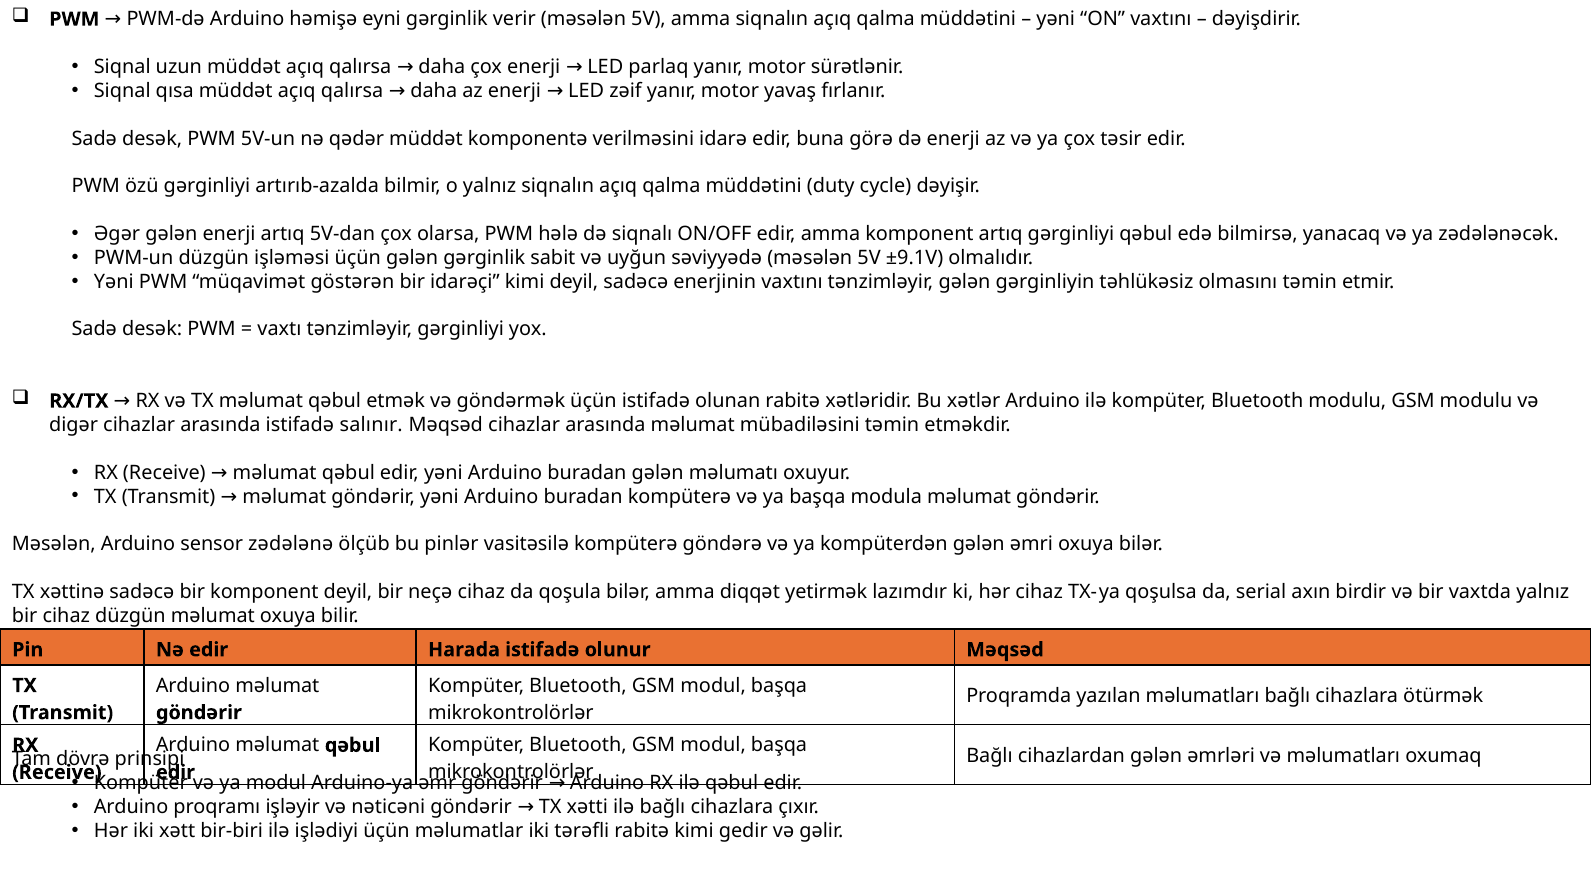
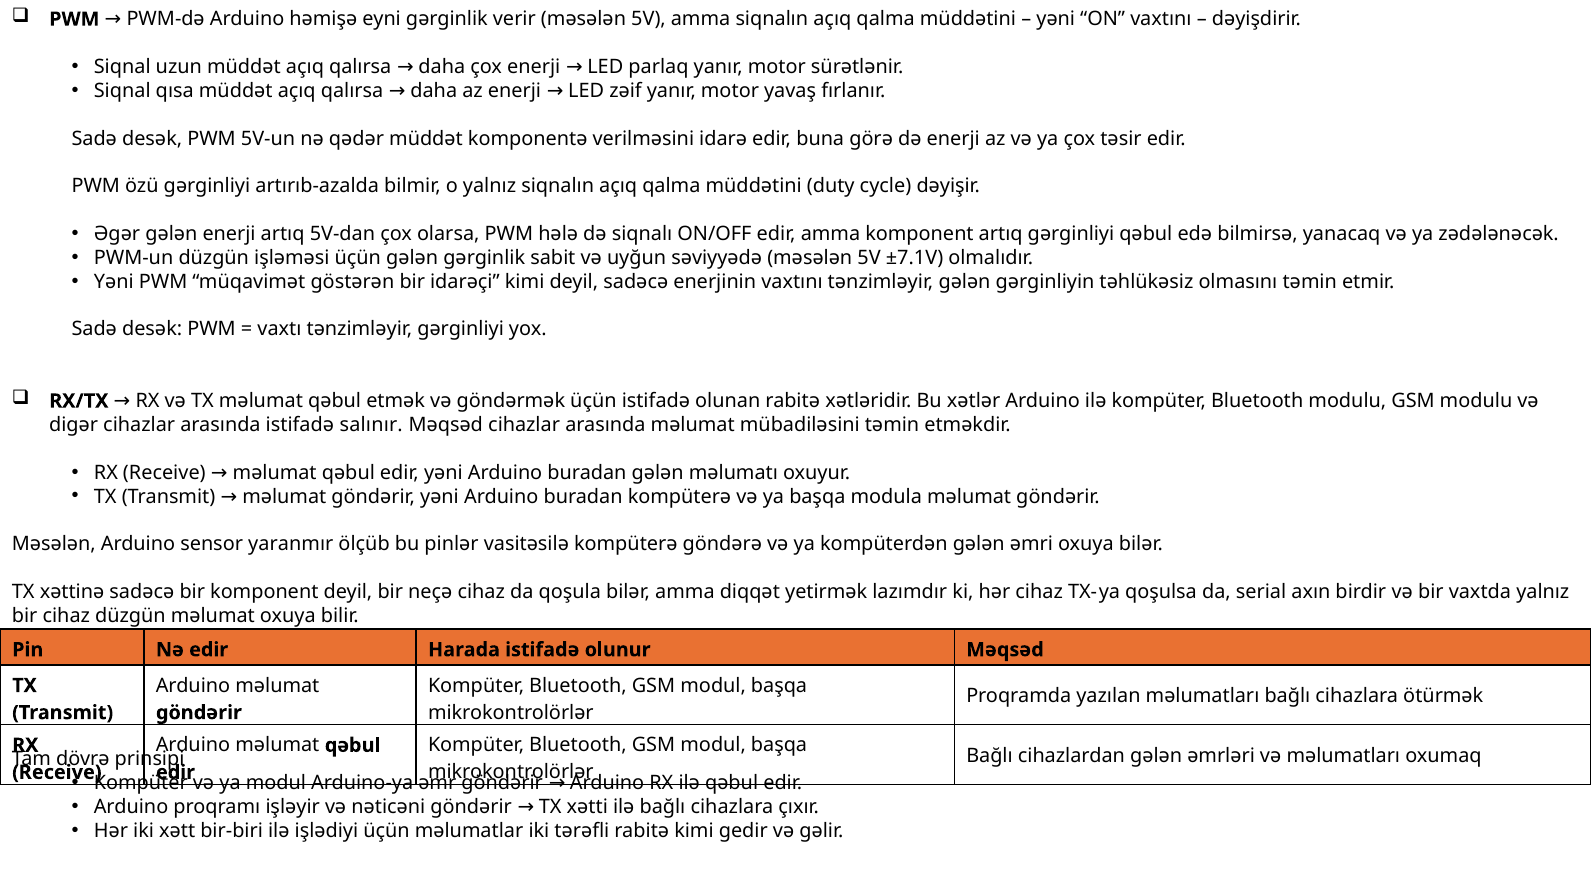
±9.1V: ±9.1V -> ±7.1V (915, 258)
zədələnə: zədələnə -> yaranmır (291, 544)
